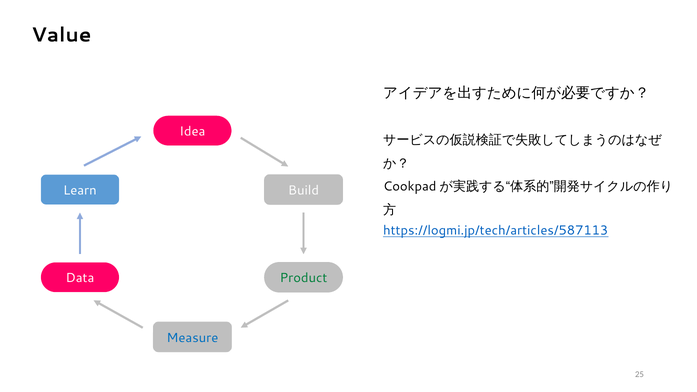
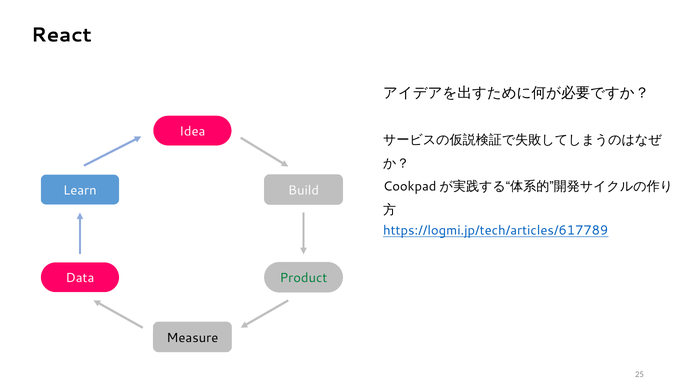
Value: Value -> React (61, 35)
https://logmi.jp/tech/articles/587113: https://logmi.jp/tech/articles/587113 -> https://logmi.jp/tech/articles/617789 (496, 230)
Measure colour: blue -> black (192, 338)
